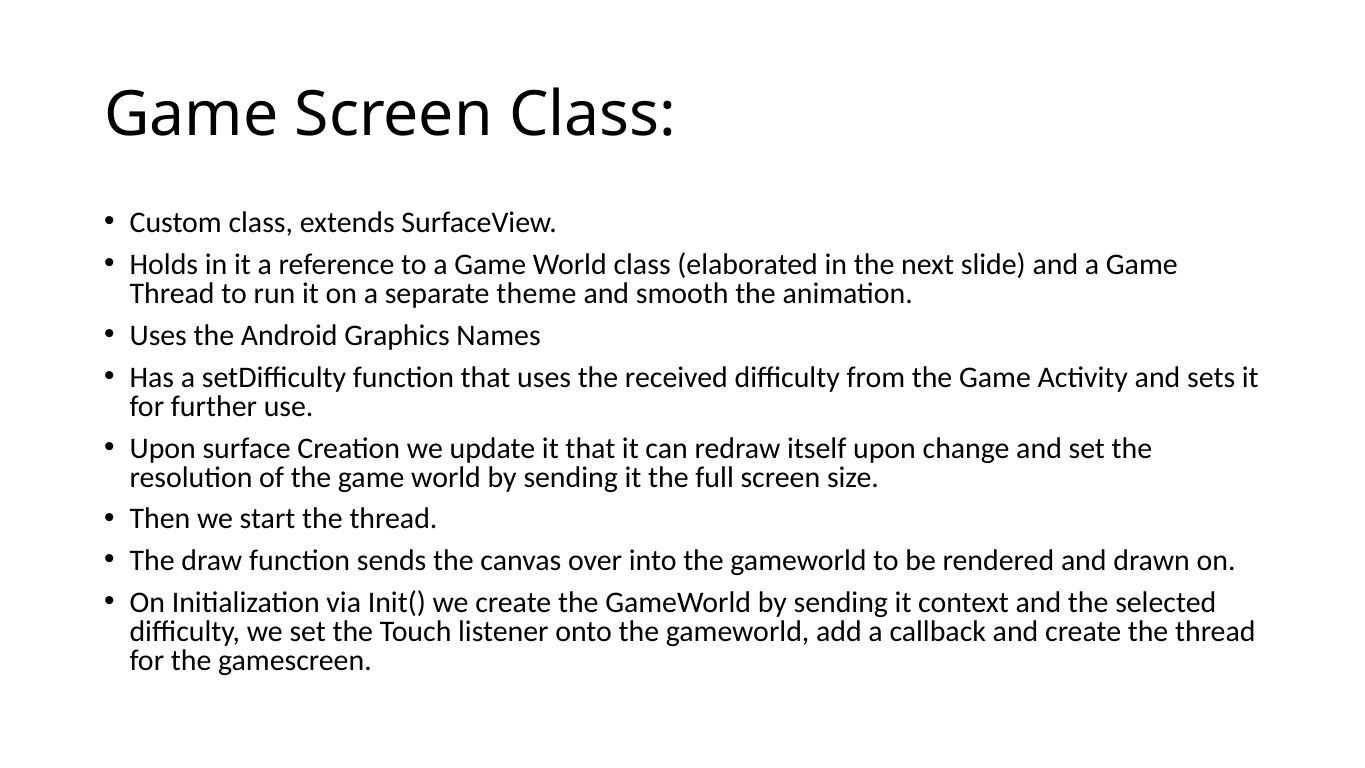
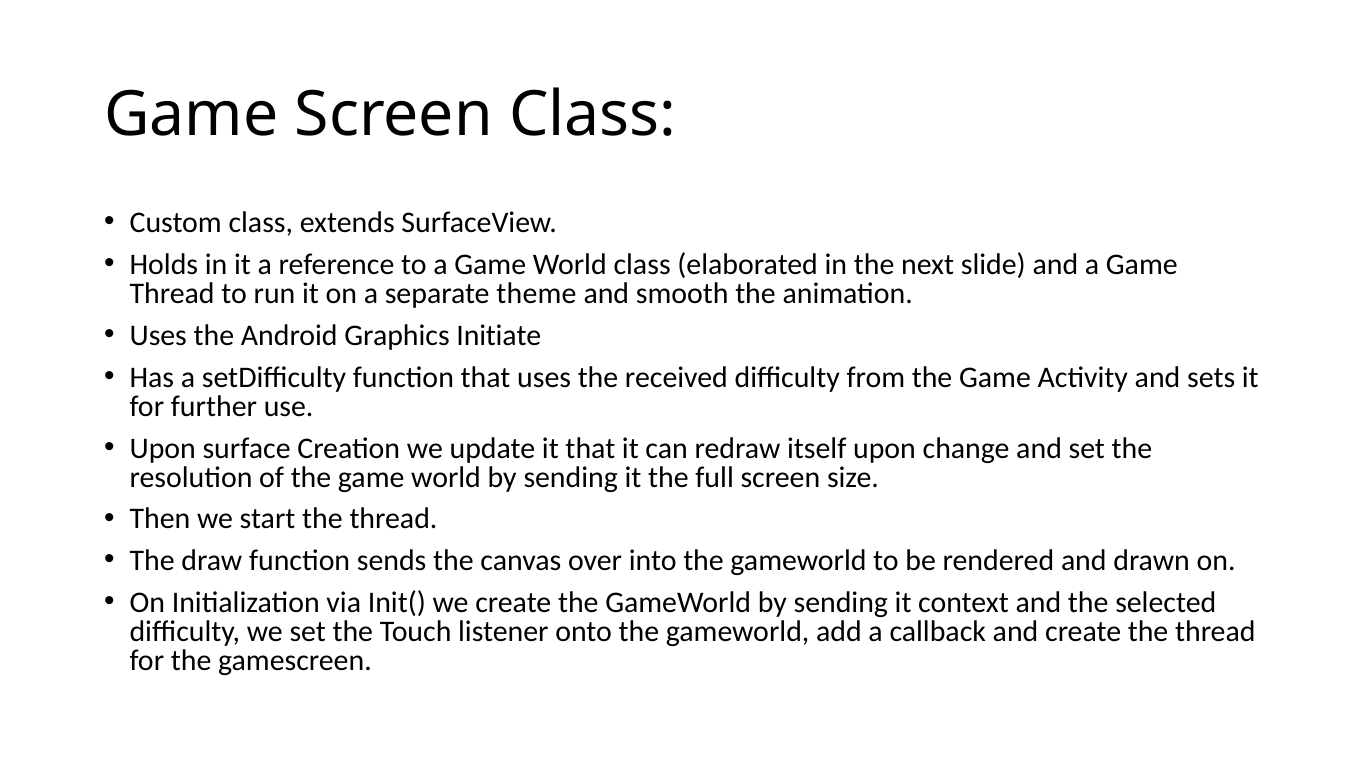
Names: Names -> Initiate (499, 335)
